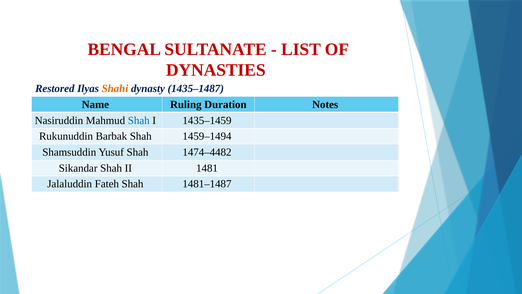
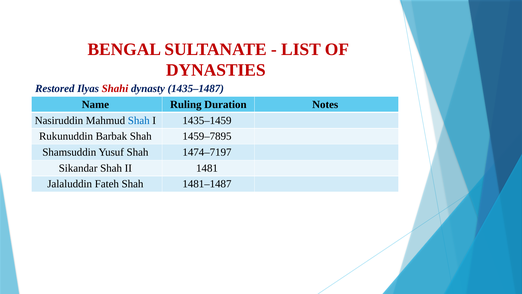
Shahi colour: orange -> red (115, 88)
1459–1494: 1459–1494 -> 1459–7895 (207, 136)
1474–4482: 1474–4482 -> 1474–7197 (207, 152)
